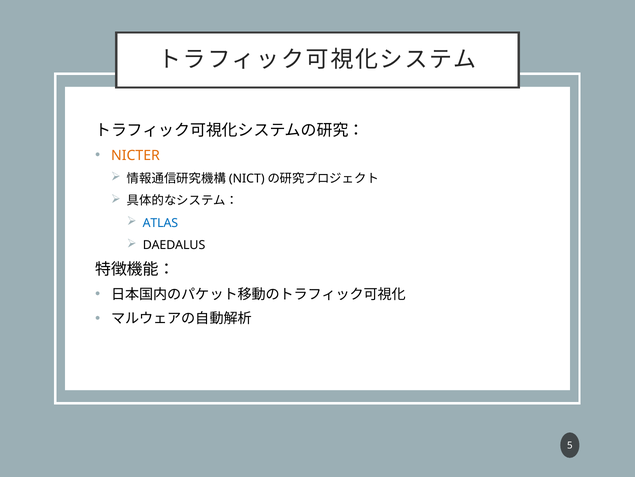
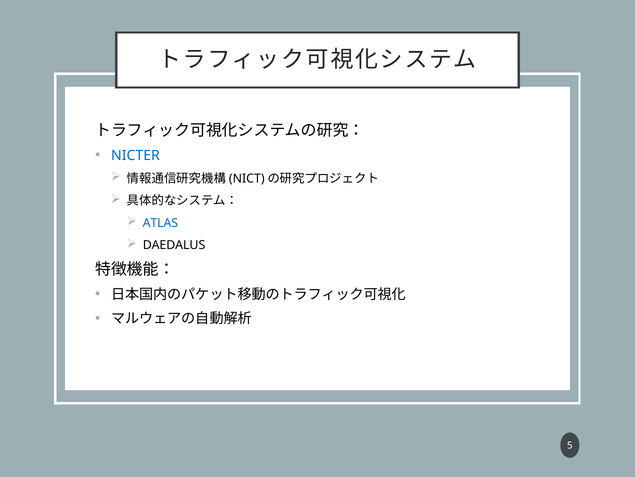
NICTER colour: orange -> blue (135, 155)
